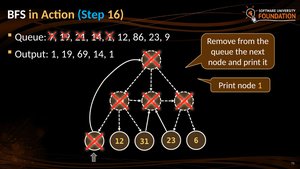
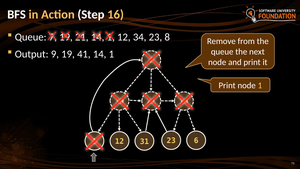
Step colour: light blue -> white (91, 15)
86: 86 -> 34 (140, 37)
9: 9 -> 8 (167, 37)
Output 1: 1 -> 9 (55, 54)
69: 69 -> 41 (84, 54)
